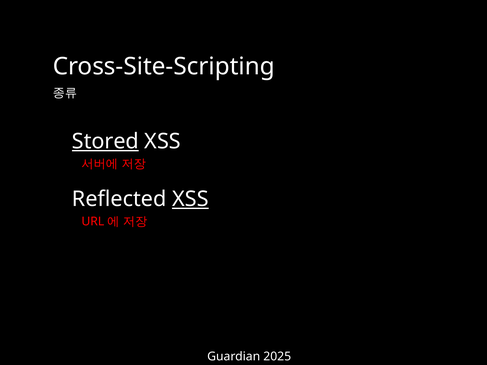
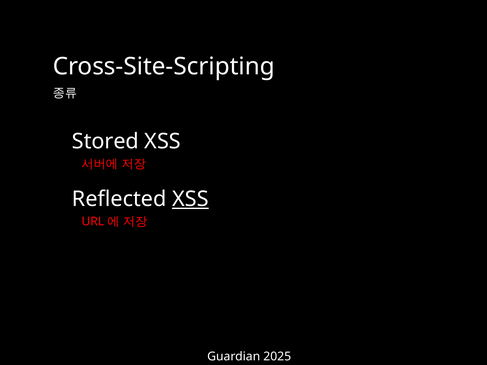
Stored underline: present -> none (105, 142)
